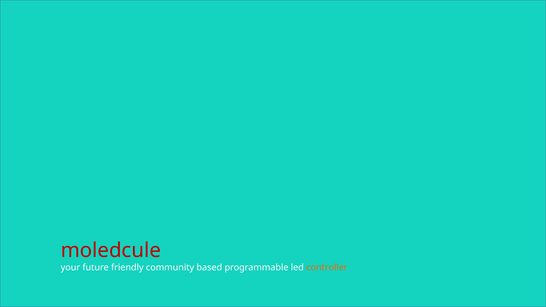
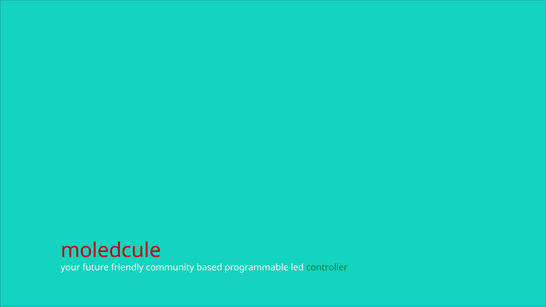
controller colour: orange -> green (327, 268)
